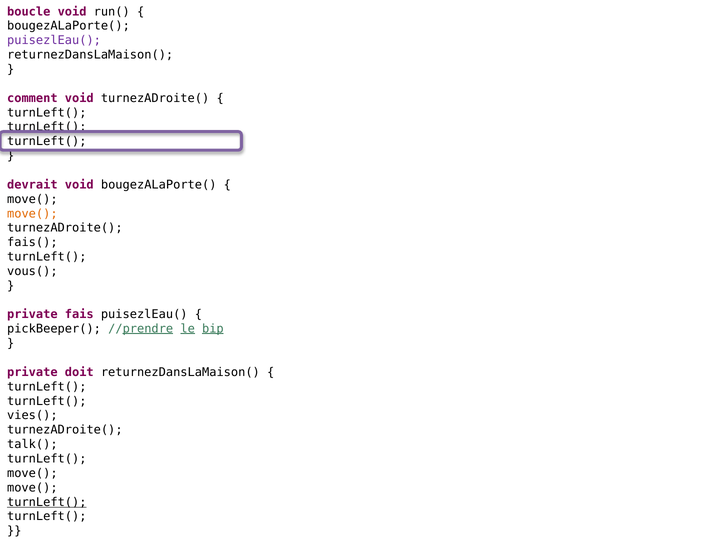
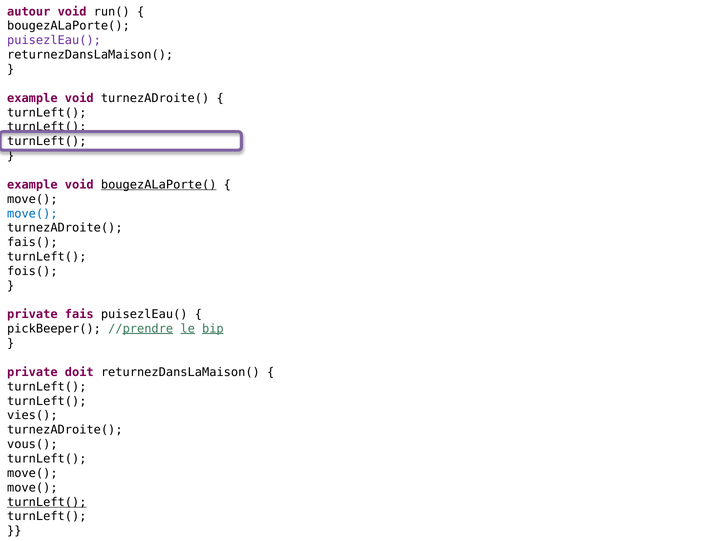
boucle: boucle -> autour (29, 12)
comment: comment -> example (32, 98)
devrait: devrait -> example (32, 185)
bougezALaPorte( underline: none -> present (159, 185)
move( colour: orange -> blue (32, 213)
vous(: vous( -> fois( (32, 271)
talk(: talk( -> vous( (32, 444)
